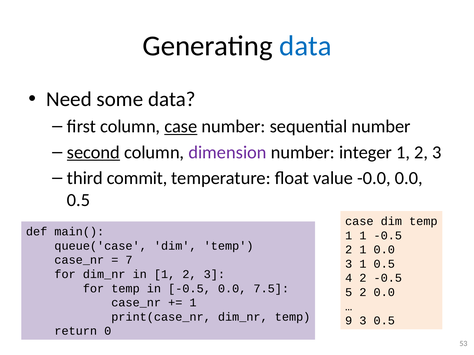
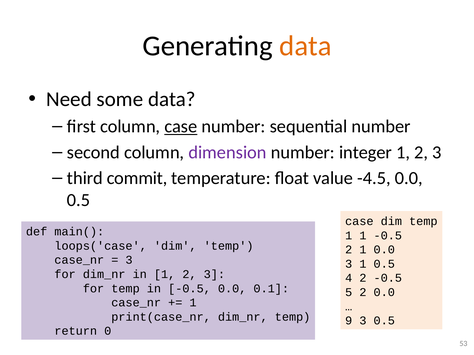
data colour: blue -> orange (305, 46)
second underline: present -> none (93, 152)
-0.0: -0.0 -> -4.5 (374, 178)
queue('case: queue('case -> loops('case (101, 246)
7: 7 -> 3 (129, 260)
7.5: 7.5 -> 0.1 (271, 289)
